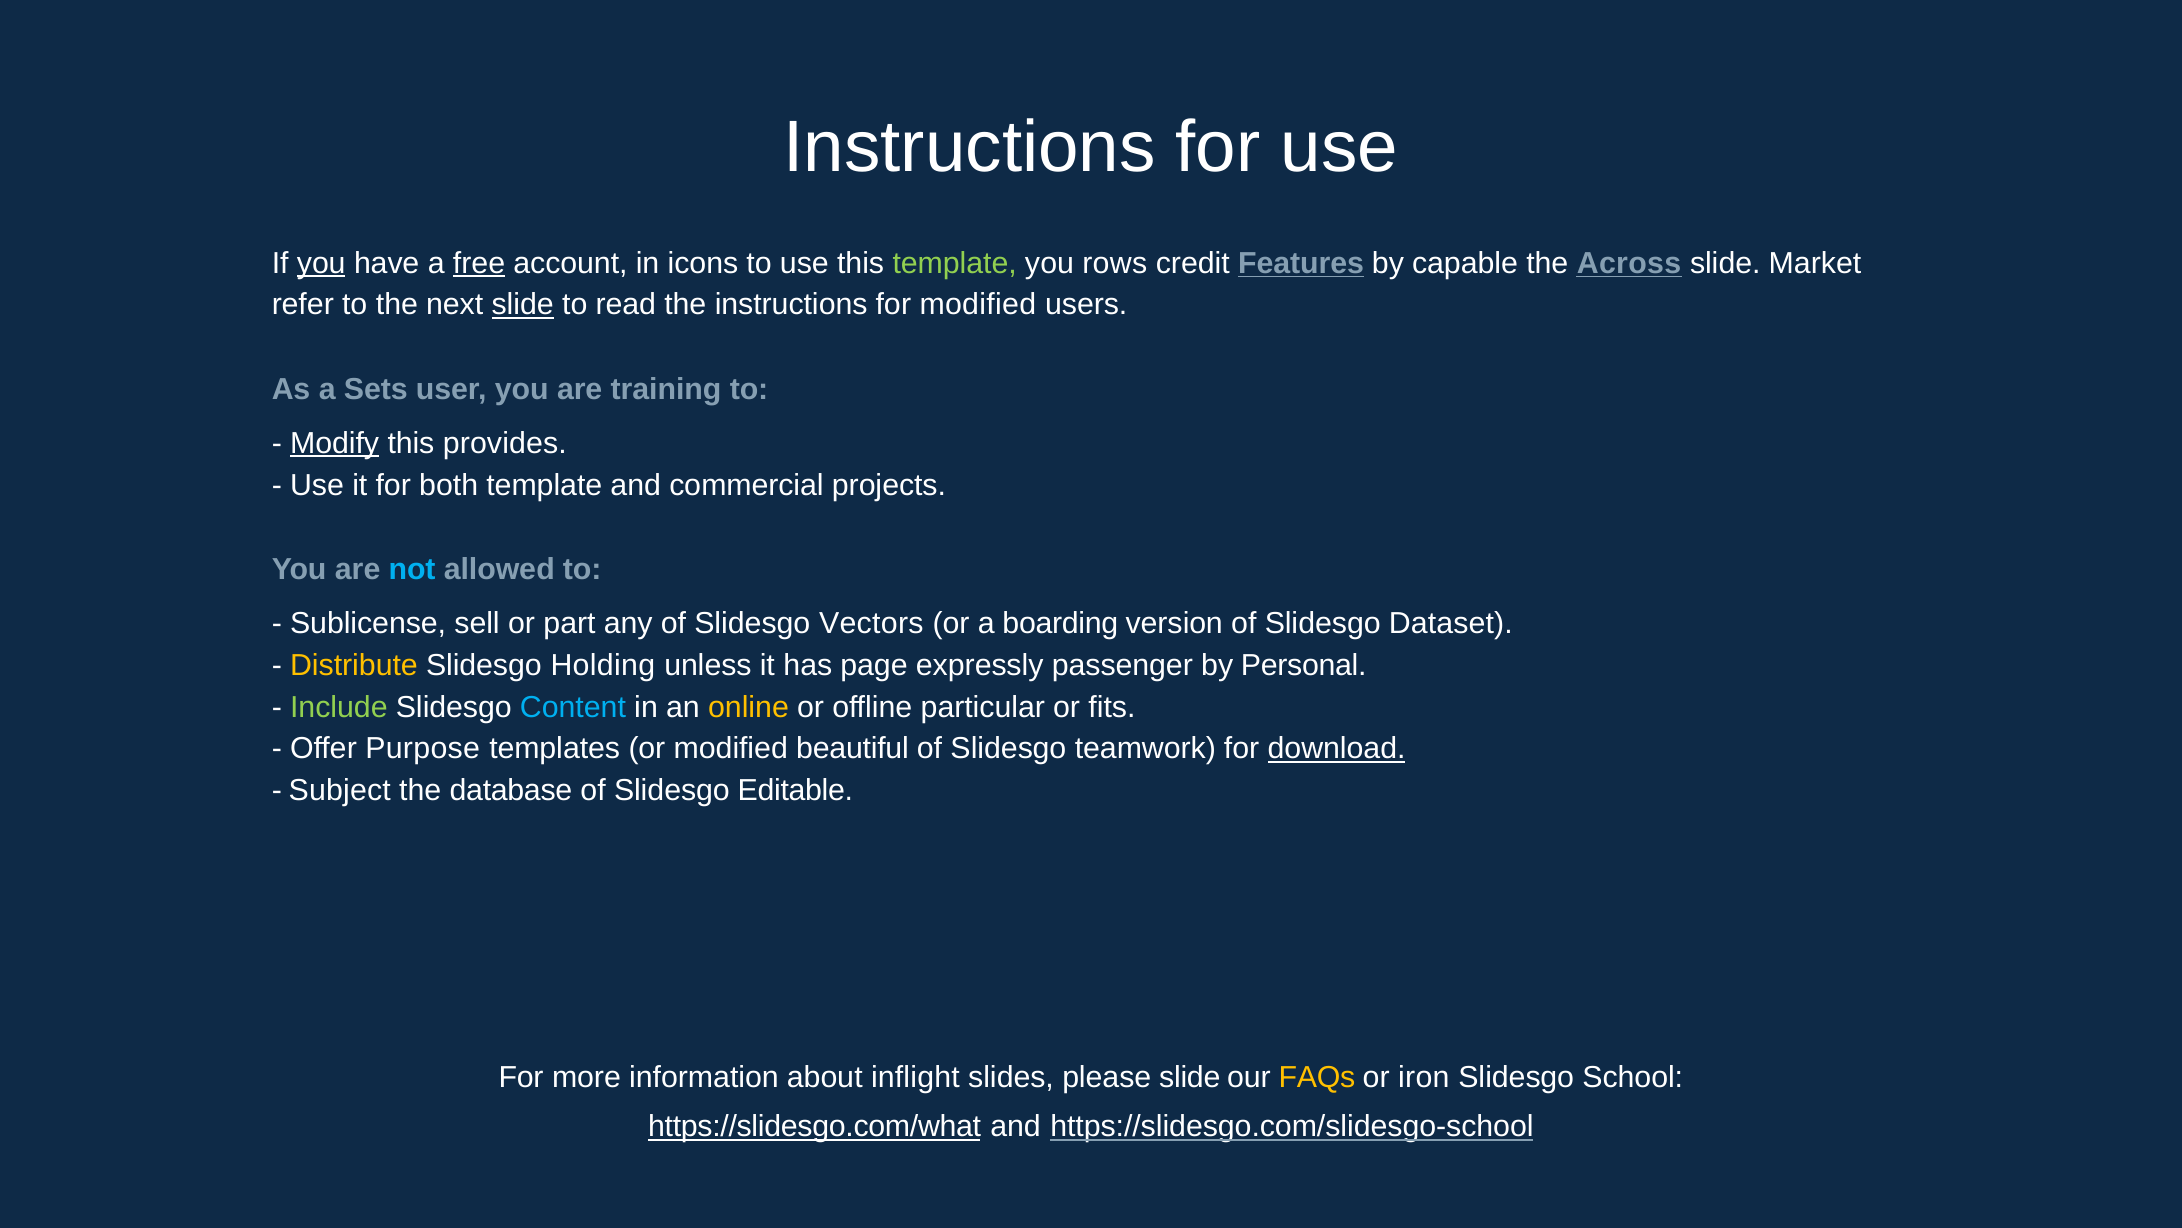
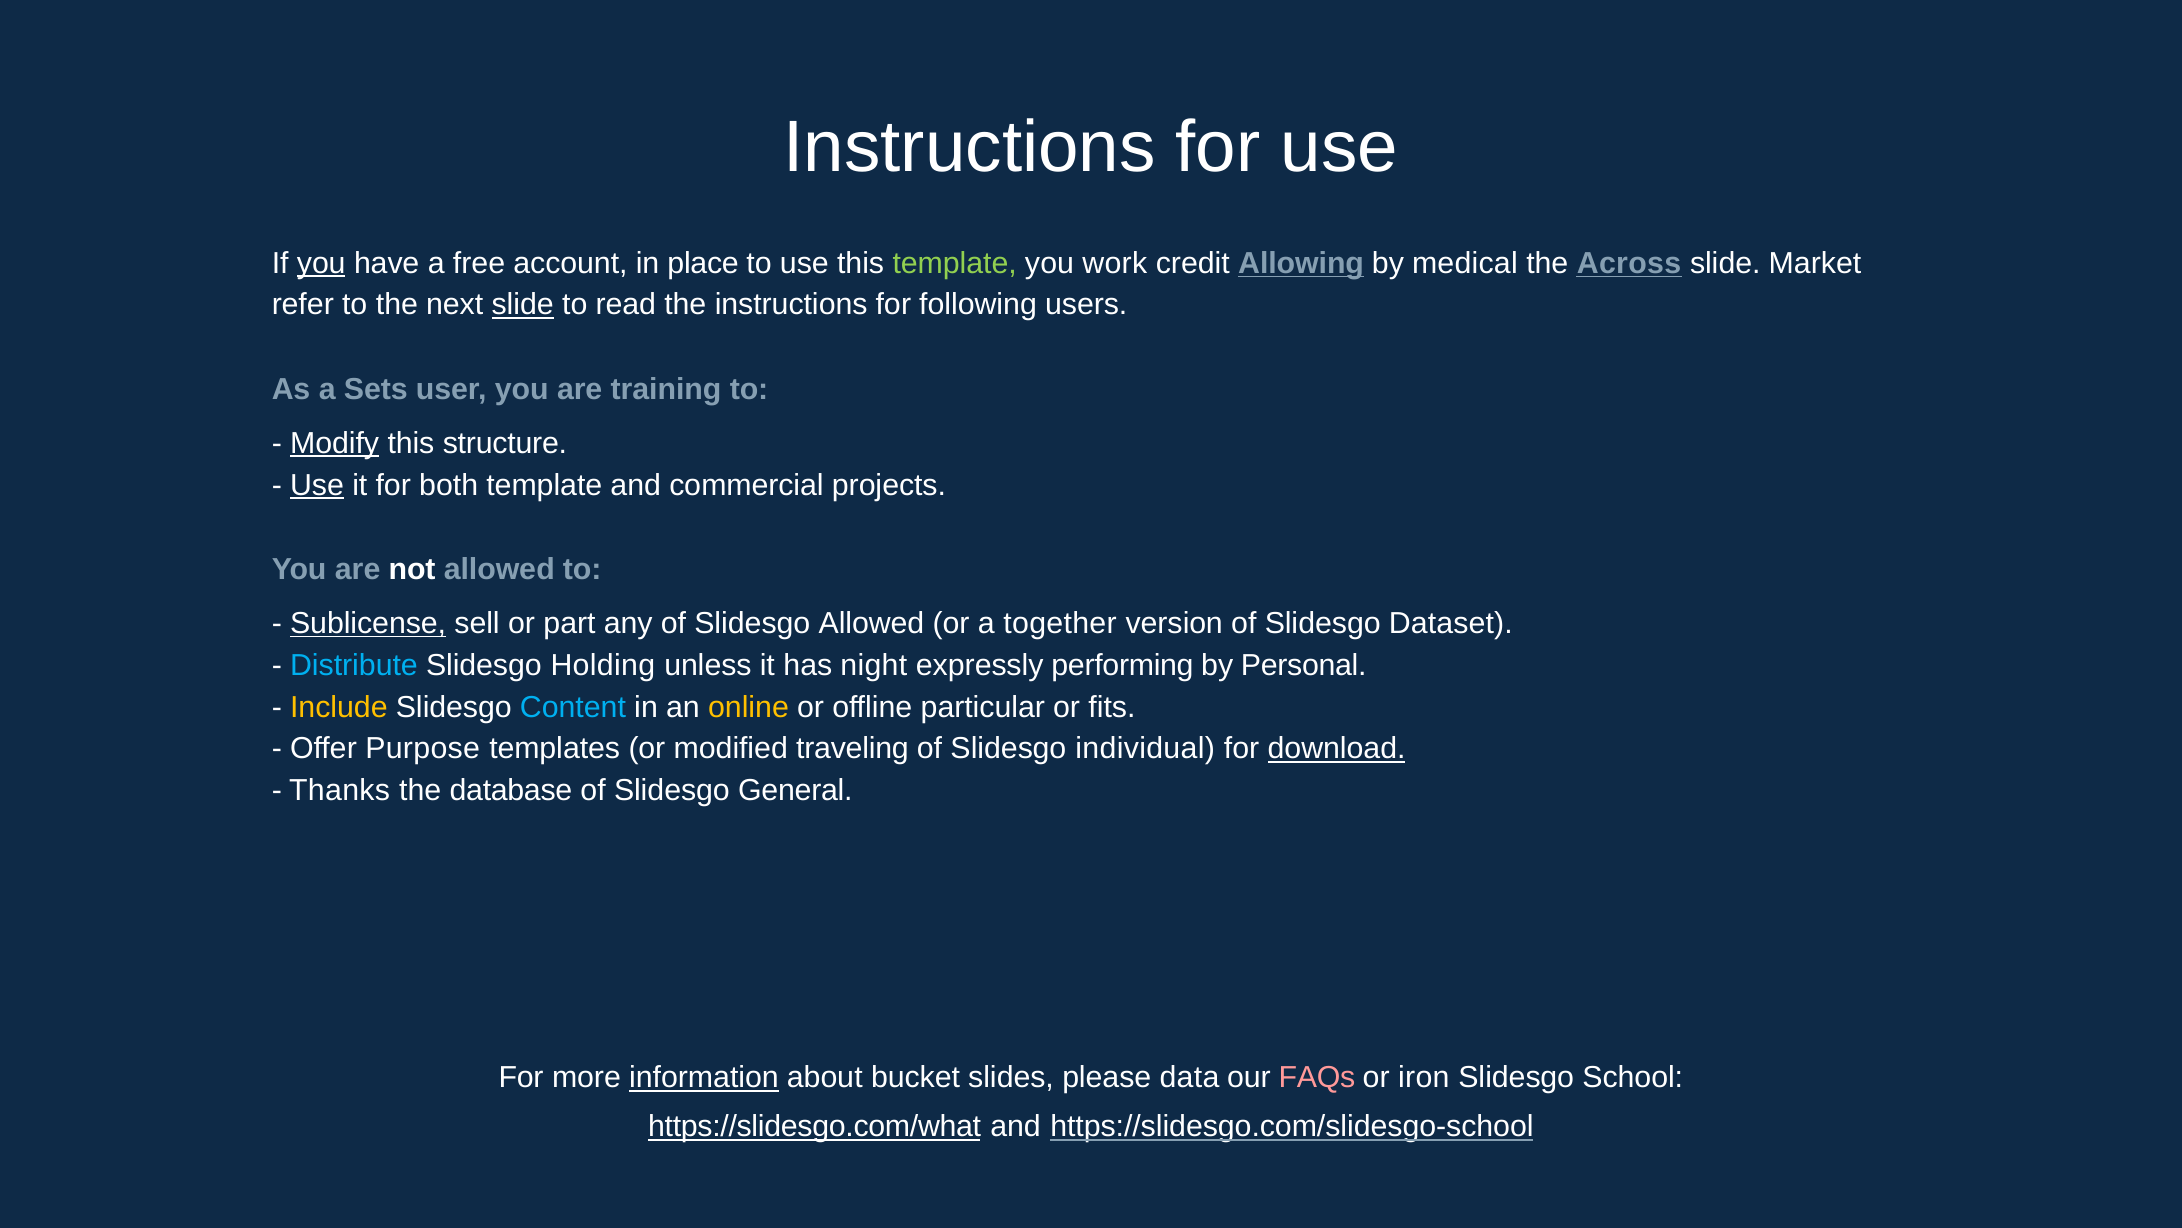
free underline: present -> none (479, 263)
icons: icons -> place (703, 263)
rows: rows -> work (1115, 263)
Features: Features -> Allowing (1301, 263)
capable: capable -> medical (1465, 263)
for modified: modified -> following (978, 305)
provides: provides -> structure (505, 443)
Use underline: none -> present (317, 485)
not colour: light blue -> white (412, 569)
Sublicense underline: none -> present (368, 623)
Slidesgo Vectors: Vectors -> Allowed (872, 623)
boarding: boarding -> together (1060, 623)
Distribute colour: yellow -> light blue (354, 665)
page: page -> night (874, 665)
passenger: passenger -> performing (1123, 665)
Include colour: light green -> yellow (339, 707)
beautiful: beautiful -> traveling (852, 749)
teamwork: teamwork -> individual (1145, 749)
Subject: Subject -> Thanks (340, 790)
Editable: Editable -> General (795, 790)
information underline: none -> present (704, 1077)
inflight: inflight -> bucket (915, 1077)
please slide: slide -> data (1190, 1077)
FAQs colour: yellow -> pink (1317, 1077)
